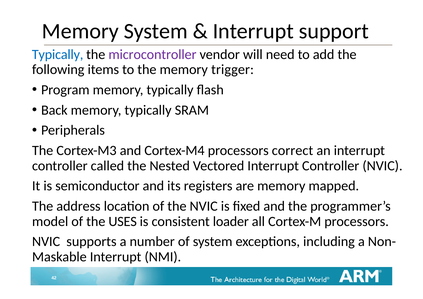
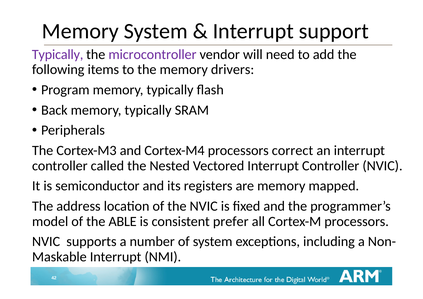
Typically colour: blue -> purple (58, 54)
trigger: trigger -> drivers (233, 70)
USES: USES -> ABLE (123, 221)
loader: loader -> prefer (231, 221)
